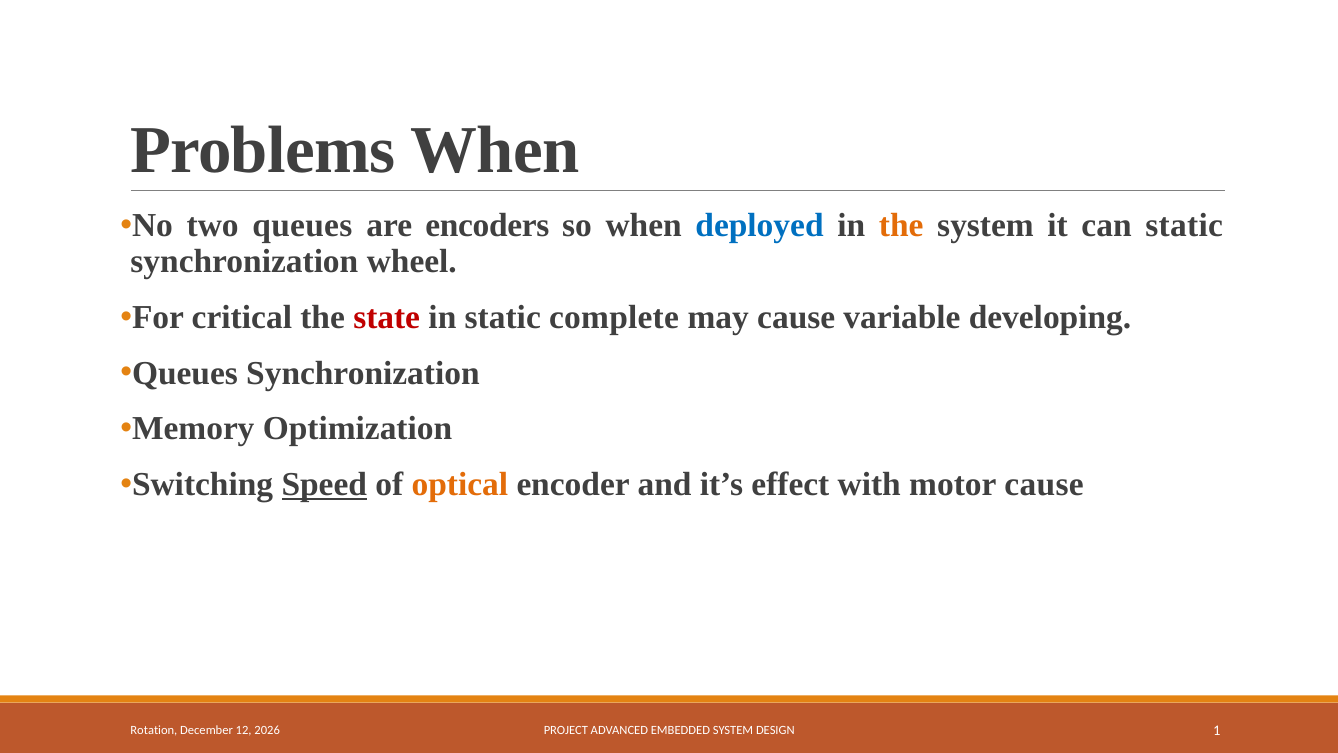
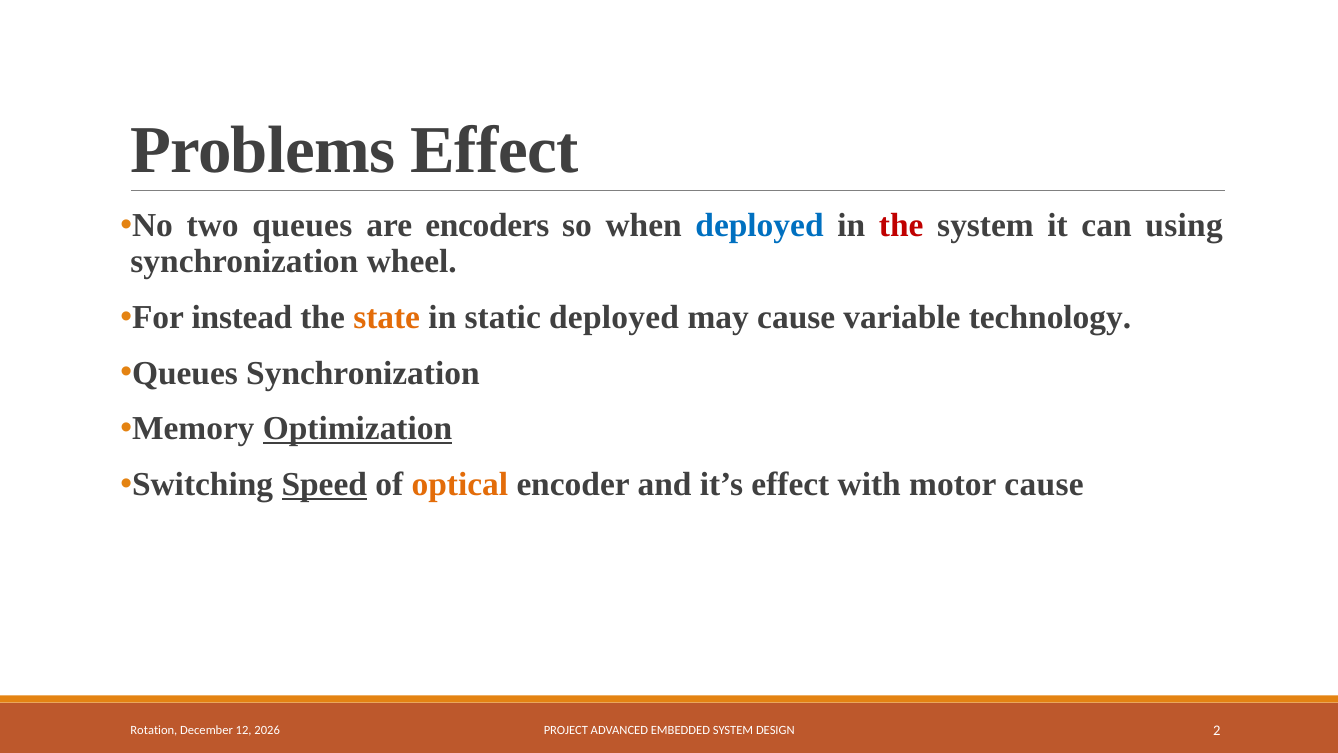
Problems When: When -> Effect (495, 150)
the colour: orange -> red (901, 225)
can static: static -> using (1184, 225)
critical: critical -> instead (242, 317)
state colour: red -> orange (387, 317)
static complete: complete -> deployed (614, 317)
developing: developing -> technology (1050, 317)
Optimization underline: none -> present (358, 428)
1: 1 -> 2 (1217, 730)
